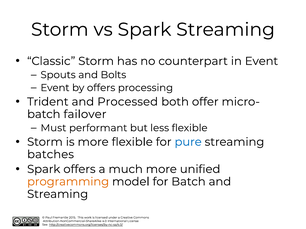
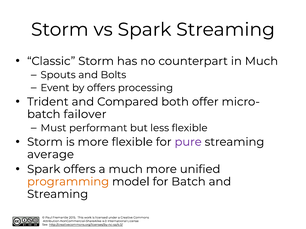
in Event: Event -> Much (261, 61)
Processed: Processed -> Compared (128, 102)
pure colour: blue -> purple (188, 142)
batches: batches -> average (51, 155)
